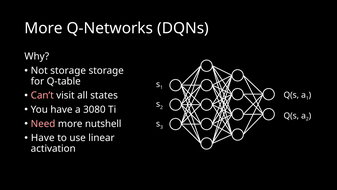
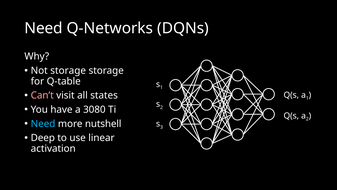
More: More -> Need (44, 28)
Need colour: pink -> light blue (43, 123)
Have: Have -> Deep (43, 138)
